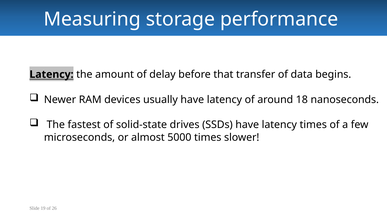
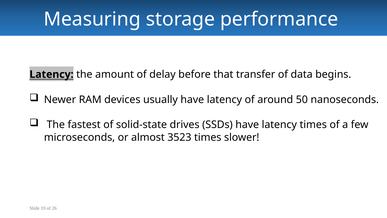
18: 18 -> 50 (302, 99)
5000: 5000 -> 3523 (179, 137)
